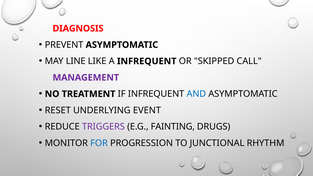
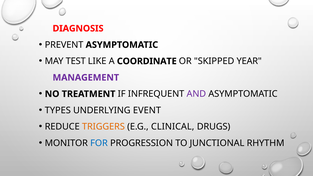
LINE: LINE -> TEST (76, 61)
A INFREQUENT: INFREQUENT -> COORDINATE (147, 61)
CALL: CALL -> YEAR (249, 61)
AND colour: blue -> purple (196, 94)
RESET: RESET -> TYPES (58, 110)
TRIGGERS colour: purple -> orange (103, 127)
FAINTING: FAINTING -> CLINICAL (173, 127)
